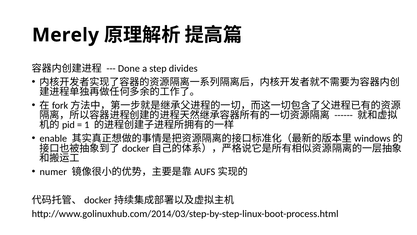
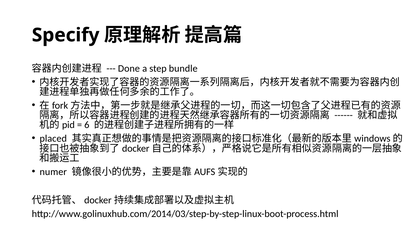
Merely: Merely -> Specify (66, 35)
divides: divides -> bundle (183, 68)
1: 1 -> 6 (87, 125)
enable: enable -> placed (53, 138)
